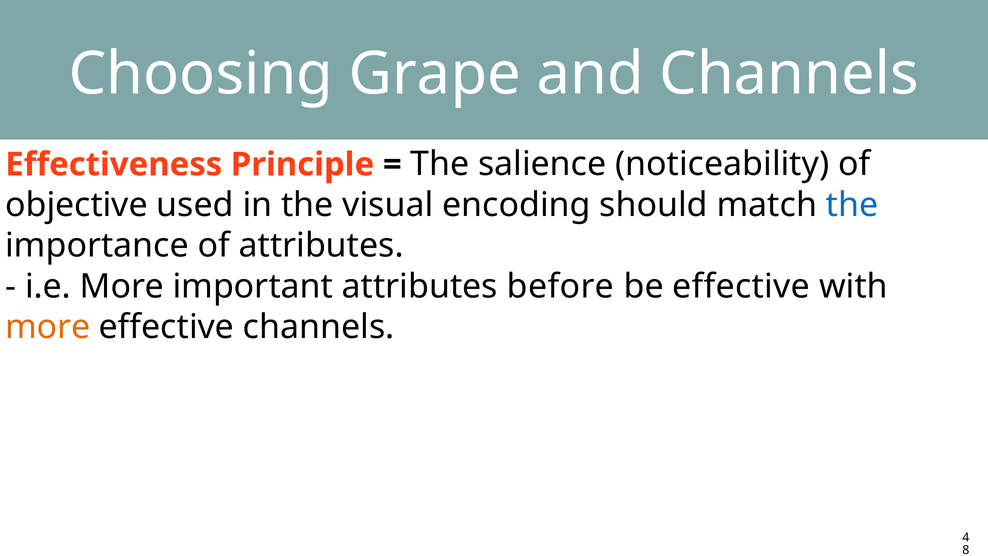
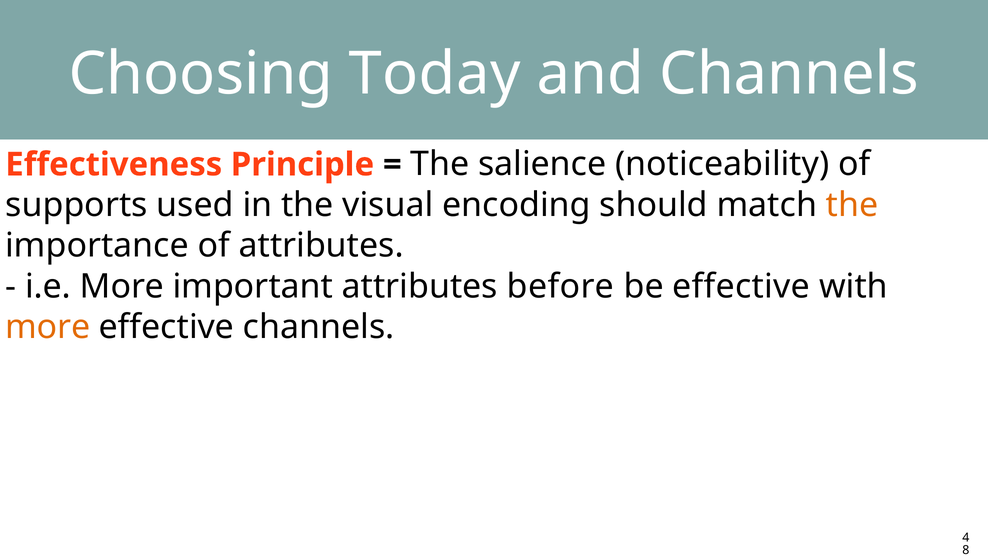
Grape: Grape -> Today (435, 74)
objective: objective -> supports (76, 205)
the colour: blue -> orange (852, 205)
